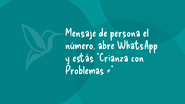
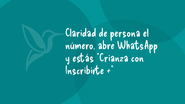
Mensaje: Mensaje -> Claridad (81, 33)
Problemas: Problemas -> Inscribirte (85, 70)
